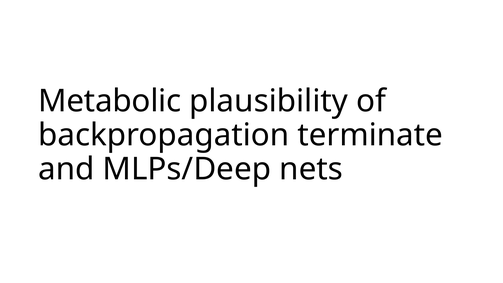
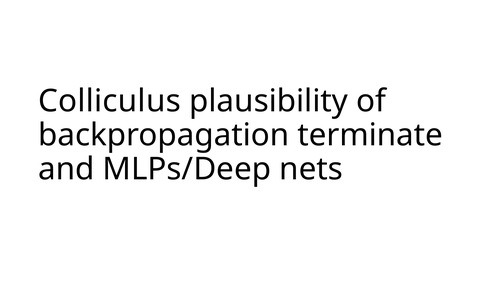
Metabolic: Metabolic -> Colliculus (109, 101)
